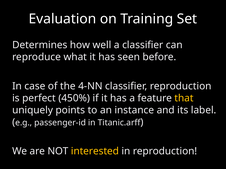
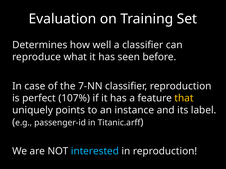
4-NN: 4-NN -> 7-NN (90, 86)
450%: 450% -> 107% (74, 98)
interested colour: yellow -> light blue (95, 152)
